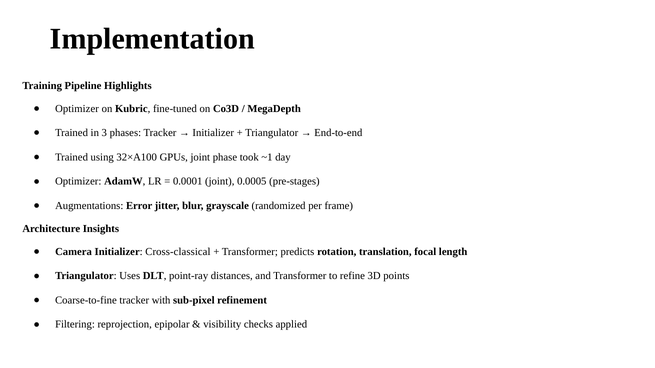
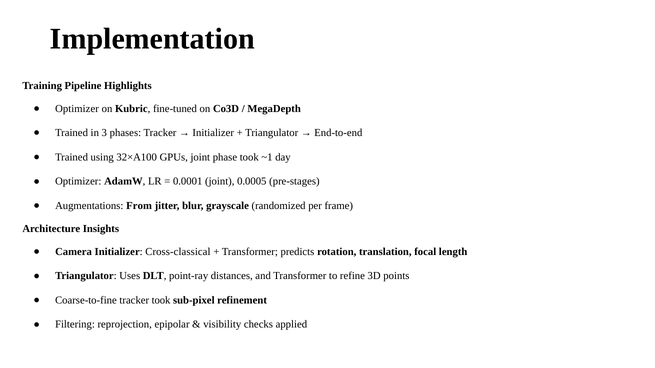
Error: Error -> From (139, 206)
tracker with: with -> took (161, 301)
